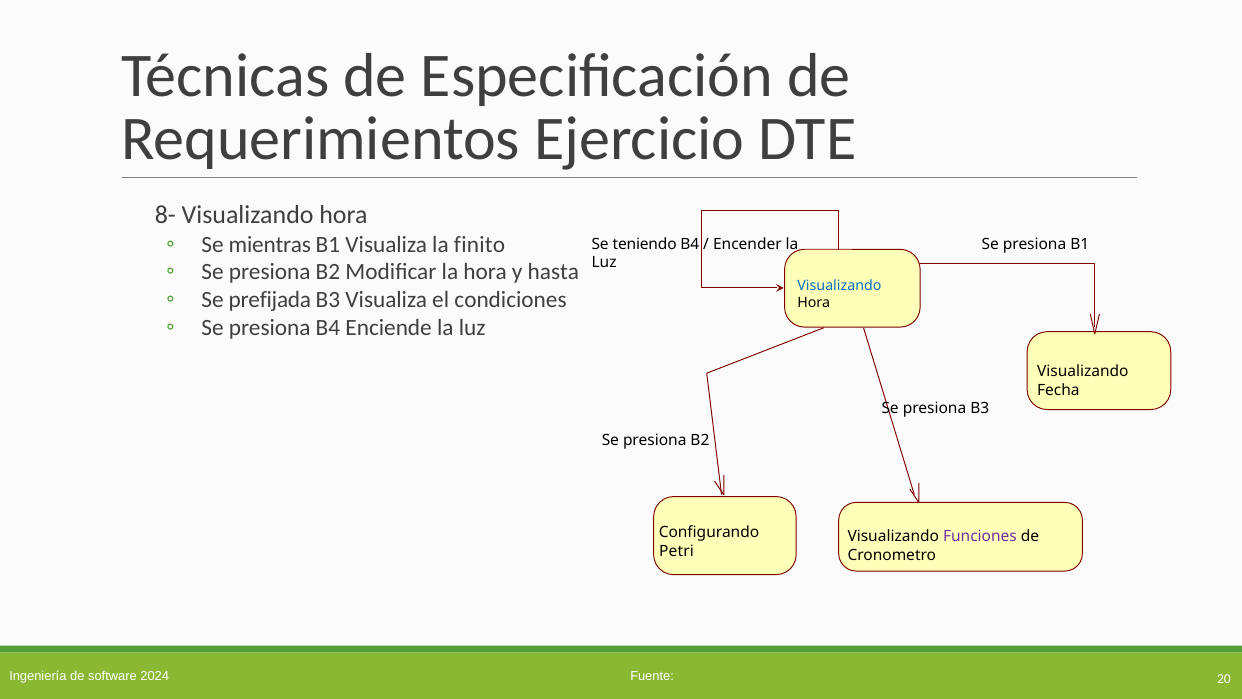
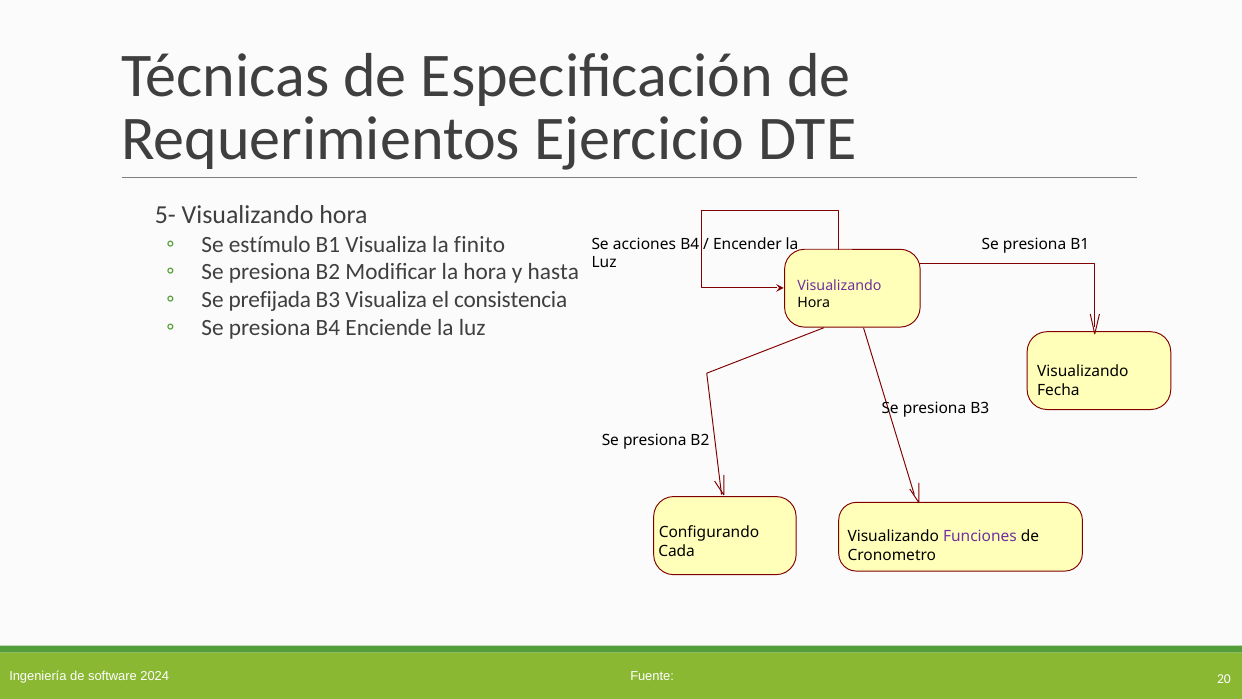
8-: 8- -> 5- (165, 215)
mientras: mientras -> estímulo (270, 244)
teniendo: teniendo -> acciones (645, 244)
Visualizando colour: blue -> purple (839, 286)
condiciones: condiciones -> consistencia (511, 300)
Petri: Petri -> Cada (677, 551)
